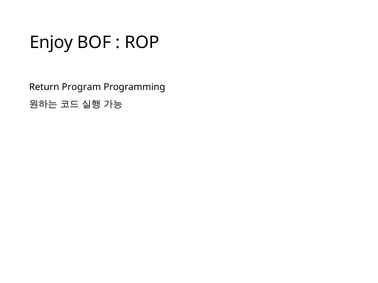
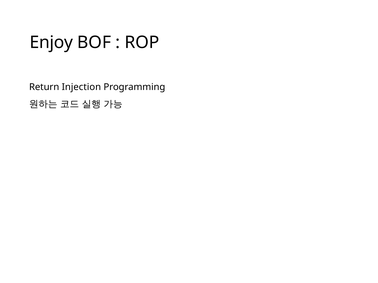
Program: Program -> Injection (81, 87)
